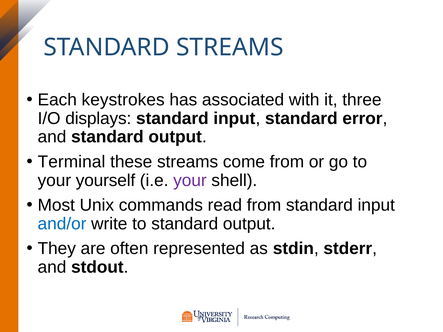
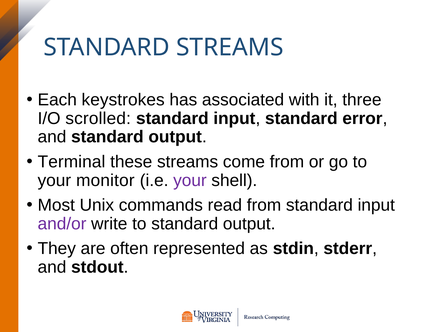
displays: displays -> scrolled (98, 118)
yourself: yourself -> monitor (105, 180)
and/or colour: blue -> purple (62, 224)
